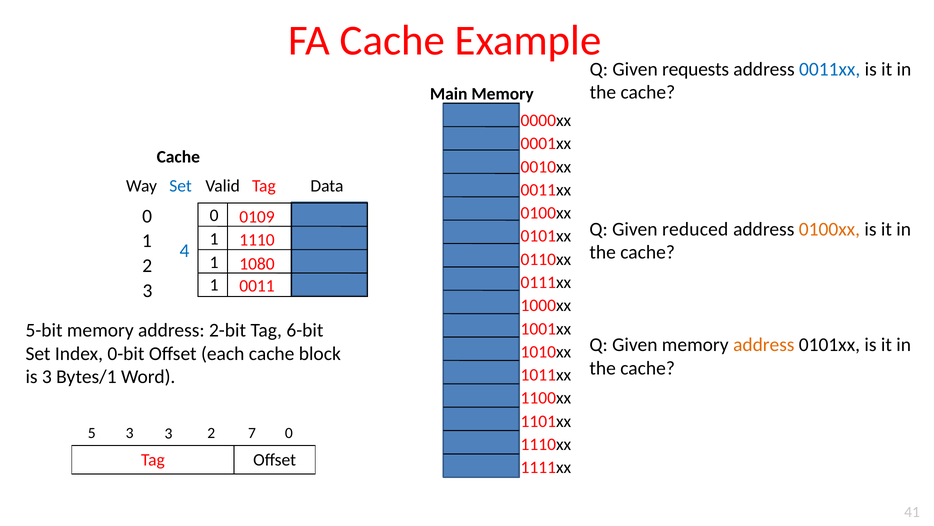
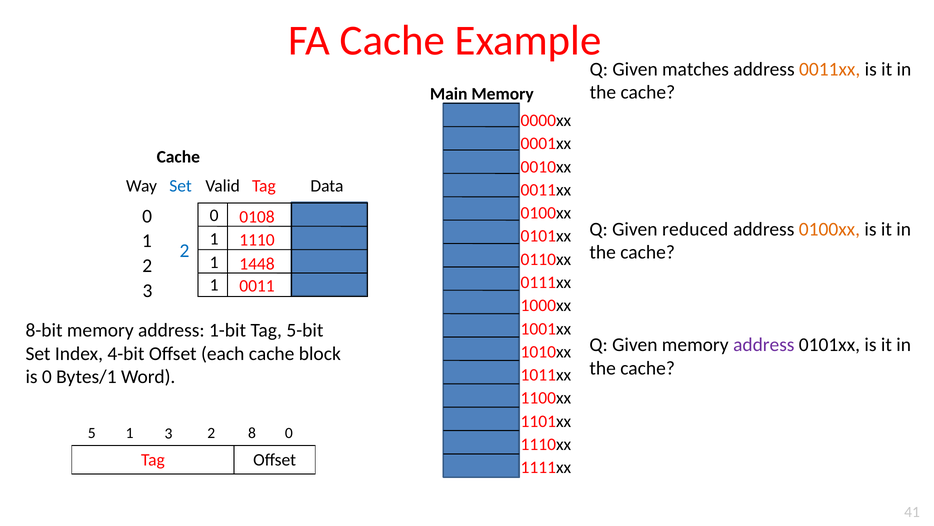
requests: requests -> matches (696, 69)
0011xx colour: blue -> orange (830, 69)
0109: 0109 -> 0108 (257, 216)
1 4: 4 -> 2 (184, 250)
1080: 1080 -> 1448 (257, 264)
5-bit: 5-bit -> 8-bit (44, 330)
2-bit: 2-bit -> 1-bit (228, 330)
6-bit: 6-bit -> 5-bit (305, 330)
address colour: orange -> purple (764, 345)
0-bit: 0-bit -> 4-bit (126, 353)
is 3: 3 -> 0 (47, 377)
5 3: 3 -> 1 (130, 433)
7: 7 -> 8 (252, 433)
